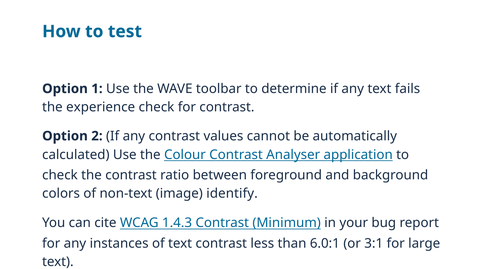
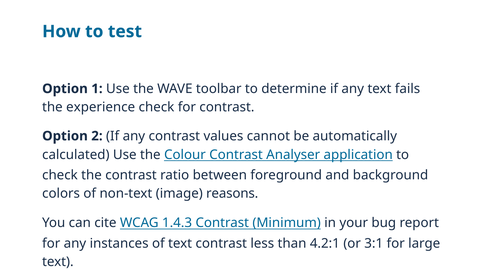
identify: identify -> reasons (232, 194)
6.0:1: 6.0:1 -> 4.2:1 (325, 244)
